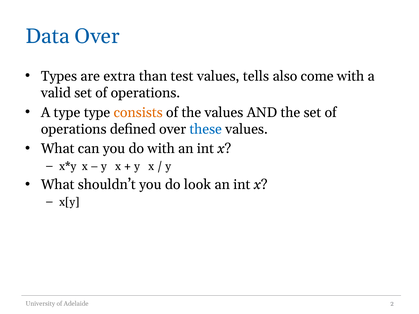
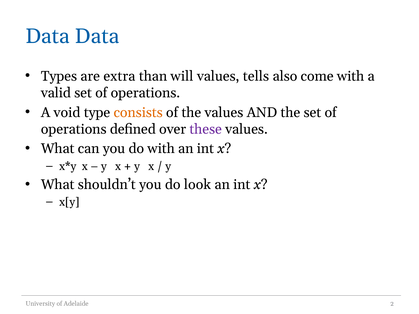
Data Over: Over -> Data (97, 36)
test: test -> will (182, 76)
A type: type -> void (67, 112)
these colour: blue -> purple (206, 129)
